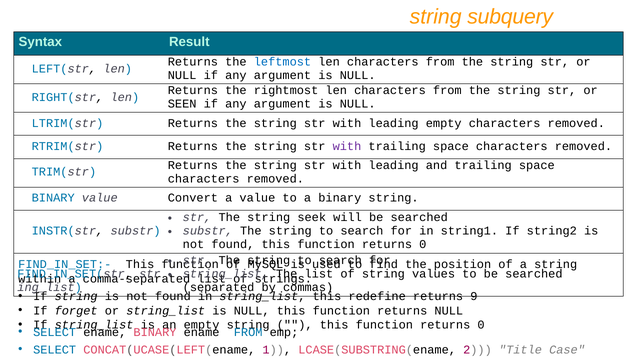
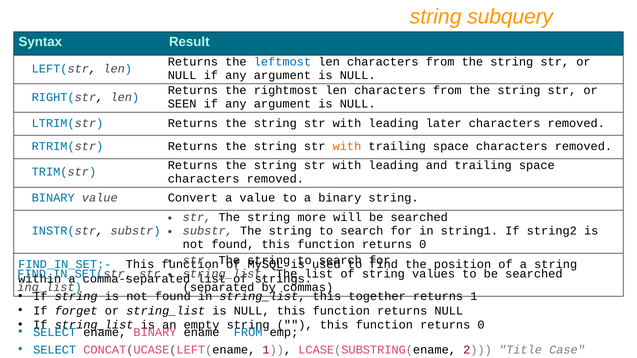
leading empty: empty -> later (444, 123)
with colour: purple -> orange (347, 146)
seek: seek -> more (312, 218)
redefine: redefine -> together (377, 297)
returns 9: 9 -> 1 (474, 297)
